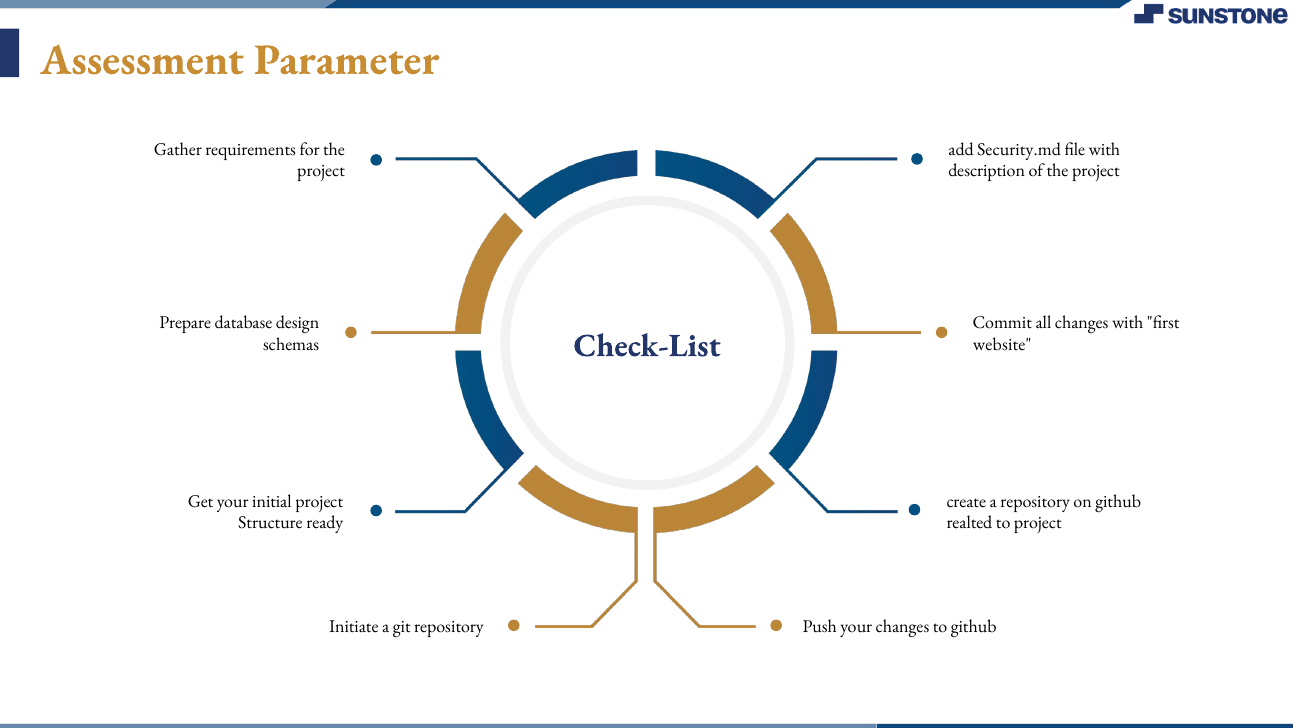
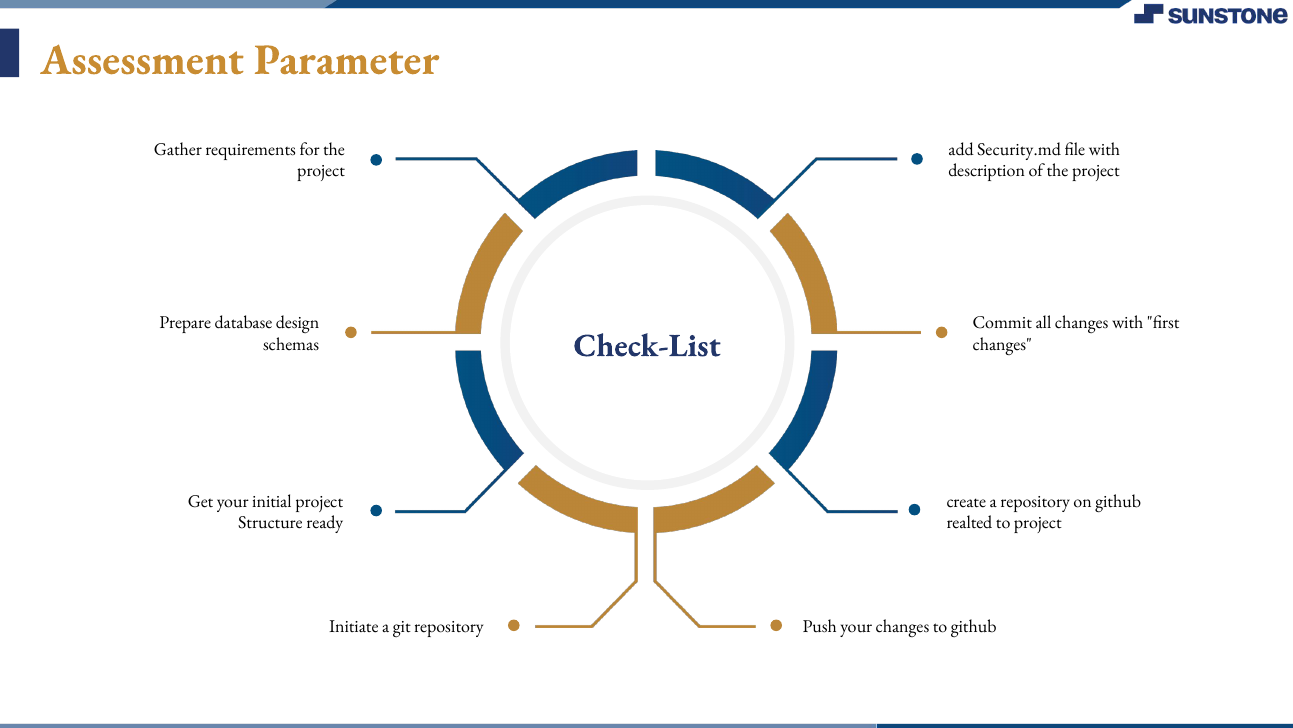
website: website -> changes (1002, 344)
